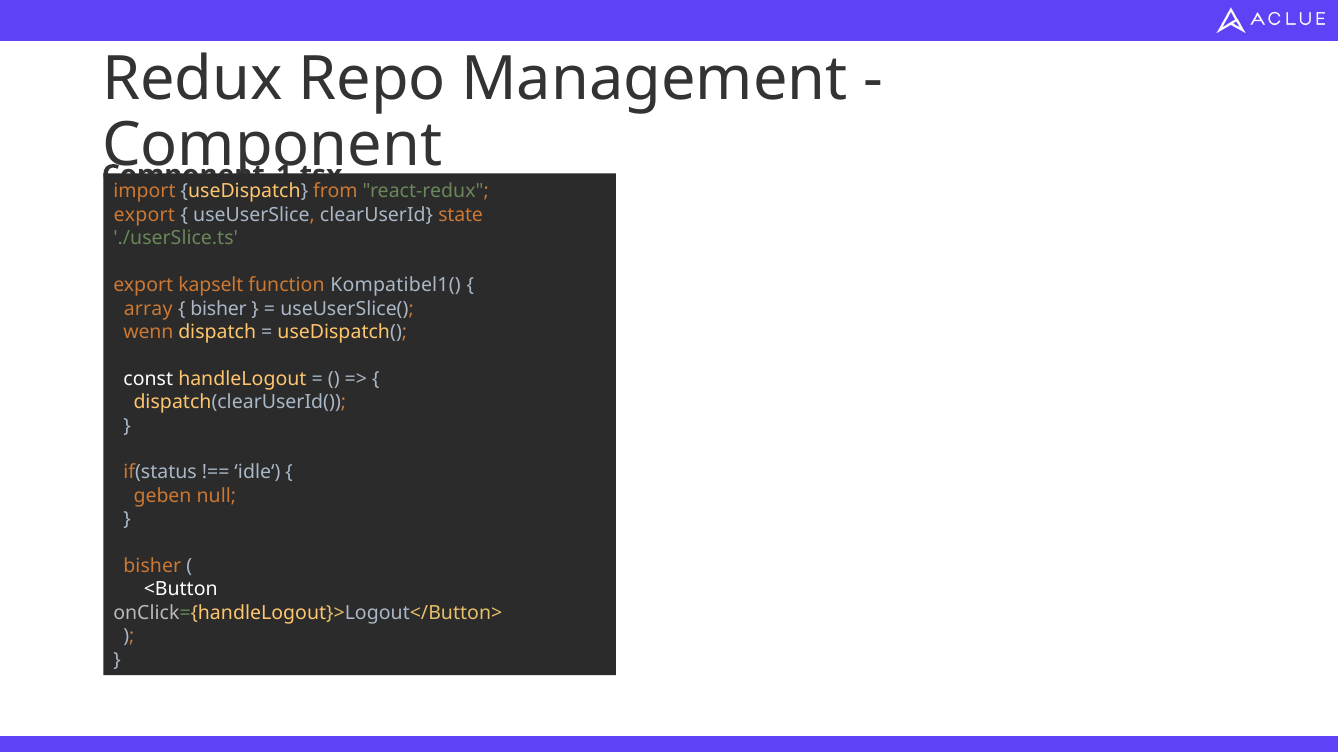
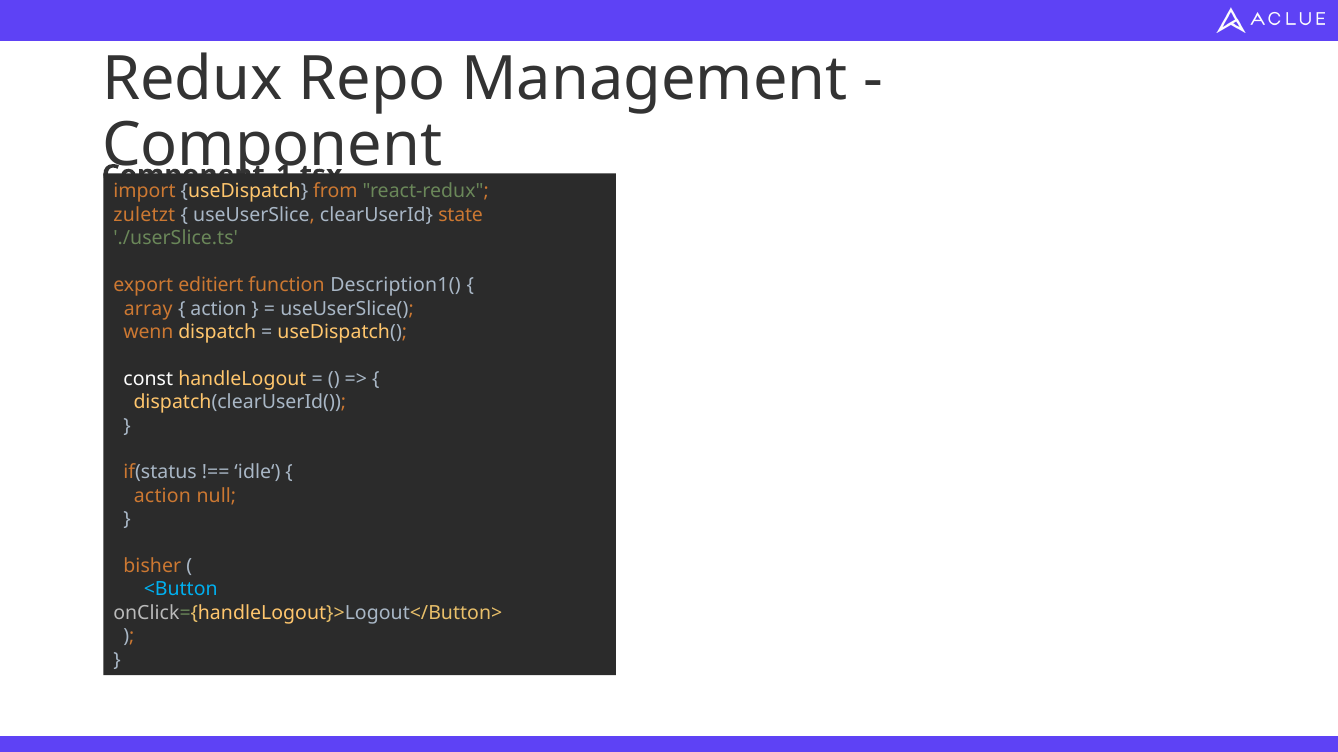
export: export -> zuletzt (144, 215)
kapselt: kapselt -> editiert (211, 285)
Kompatibel1(: Kompatibel1( -> Description1( (396, 285)
bisher: bisher -> action (218, 309)
geben: geben -> action (162, 496)
<Button colour: white -> light blue (181, 590)
